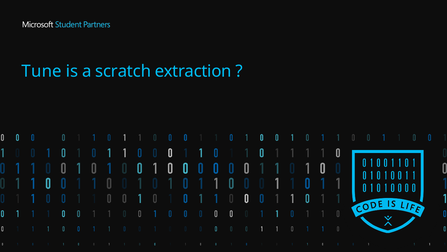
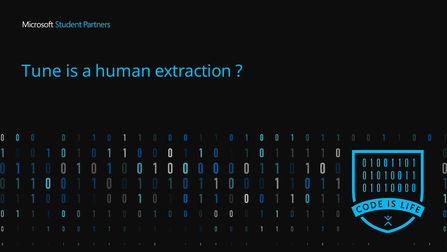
scratch: scratch -> human (123, 71)
